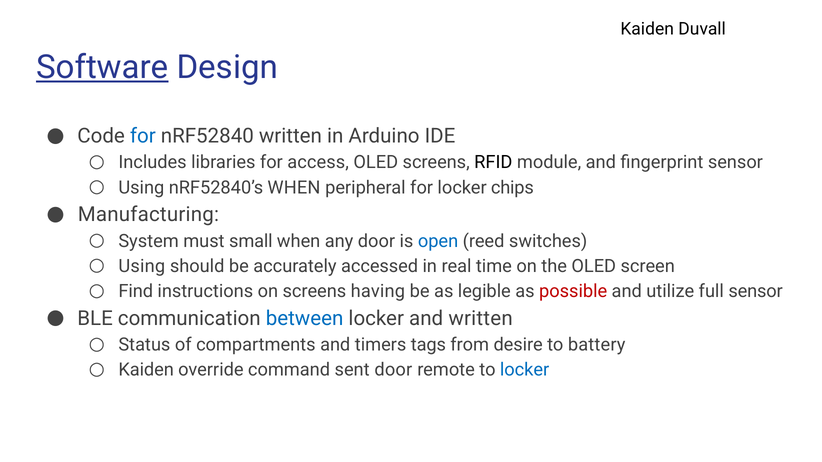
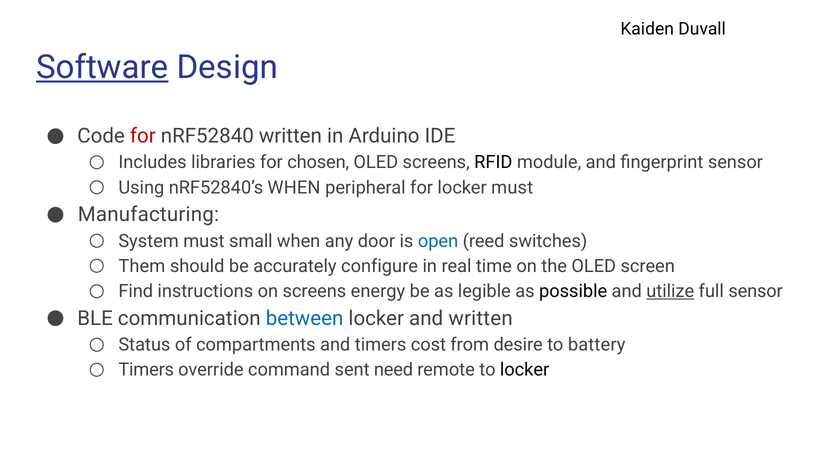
for colour: blue -> red (143, 136)
access: access -> chosen (318, 163)
locker chips: chips -> must (512, 188)
Using: Using -> Them (142, 266)
accessed: accessed -> configure (380, 266)
having: having -> energy (378, 292)
possible colour: red -> black (573, 292)
utilize underline: none -> present (670, 292)
tags: tags -> cost (428, 345)
Kaiden: Kaiden -> Timers (146, 370)
sent door: door -> need (394, 370)
locker colour: blue -> black (525, 370)
